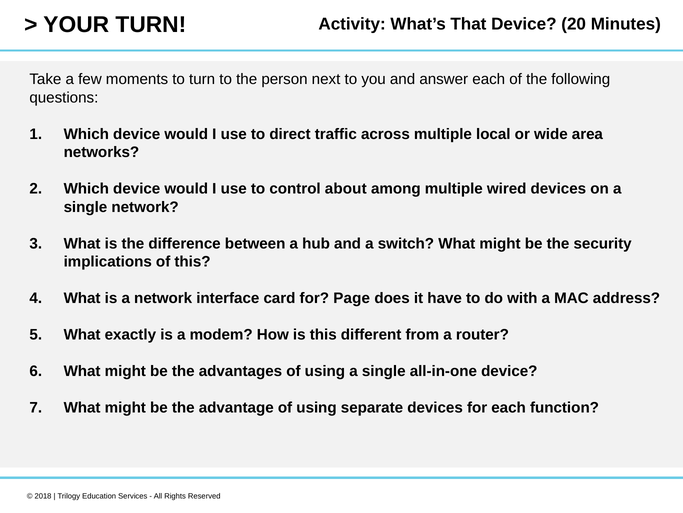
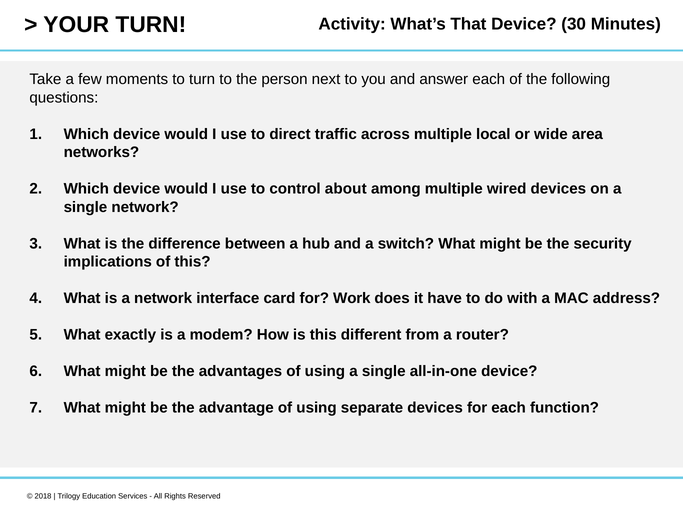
20: 20 -> 30 (574, 24)
Page: Page -> Work (352, 298)
